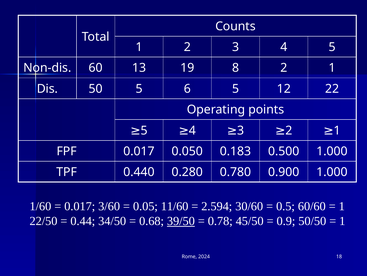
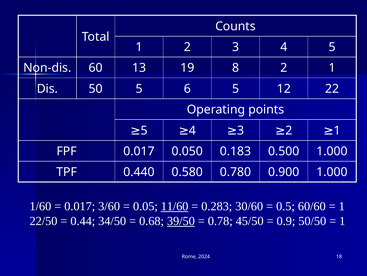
0.280: 0.280 -> 0.580 (187, 172)
11/60 underline: none -> present (175, 206)
2.594: 2.594 -> 0.283 (217, 206)
